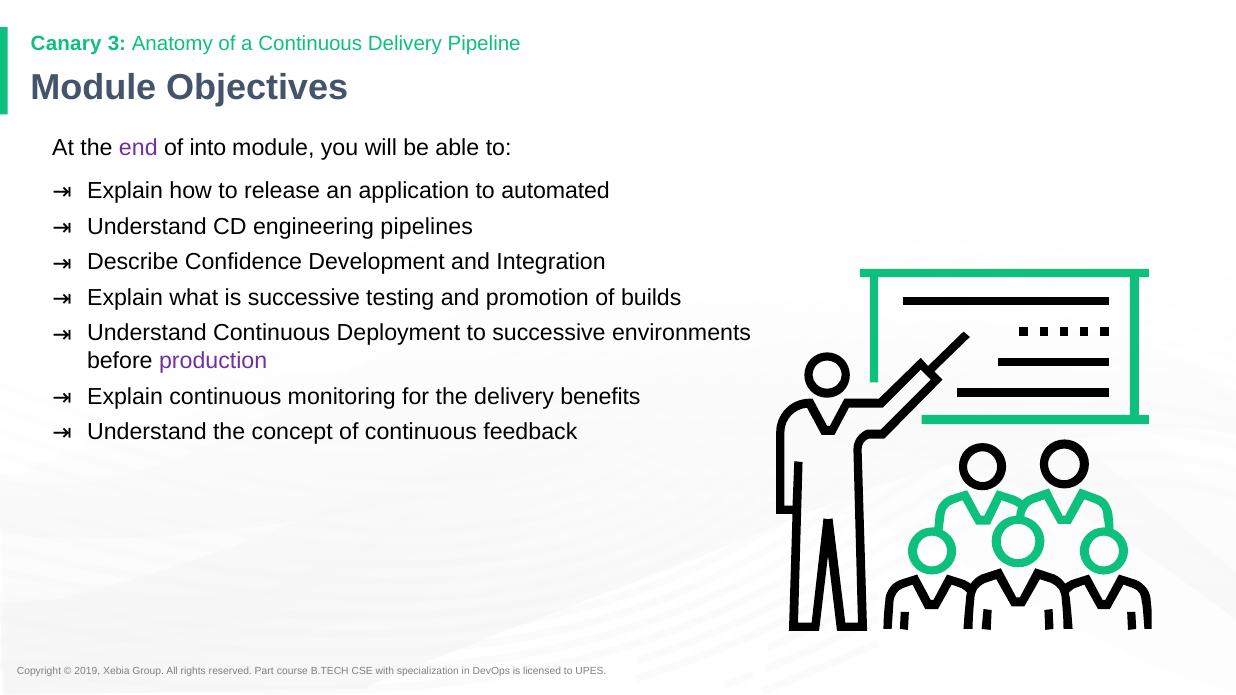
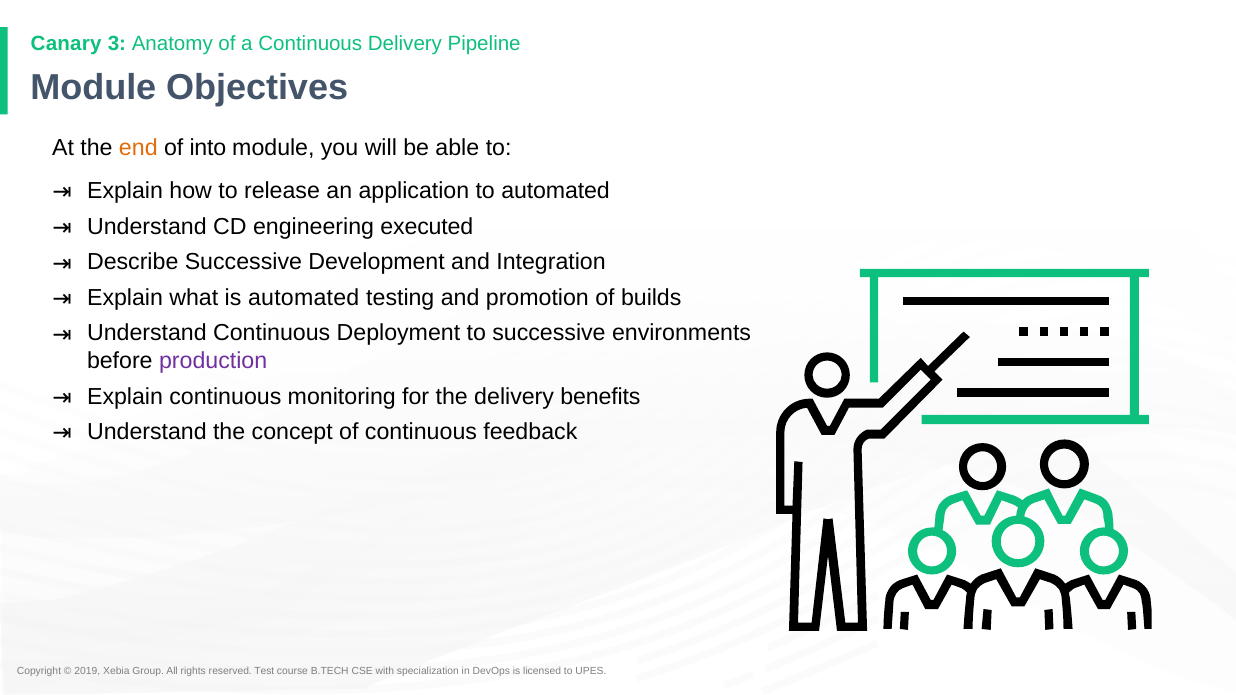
end colour: purple -> orange (138, 148)
pipelines: pipelines -> executed (427, 227)
Describe Confidence: Confidence -> Successive (243, 262)
is successive: successive -> automated (304, 298)
Part: Part -> Test (264, 671)
